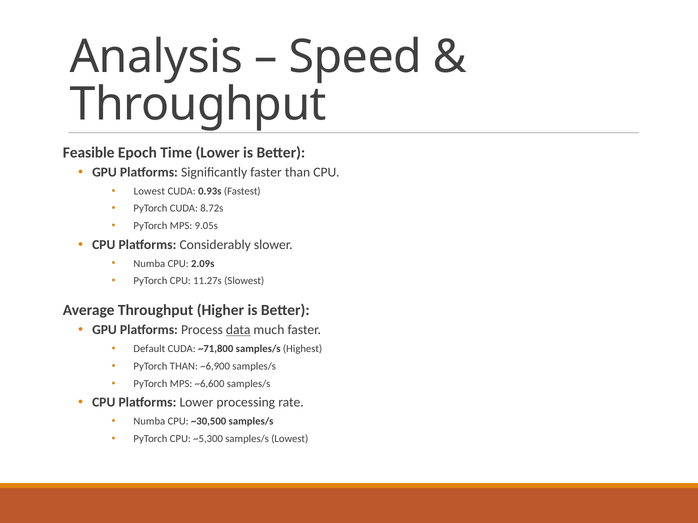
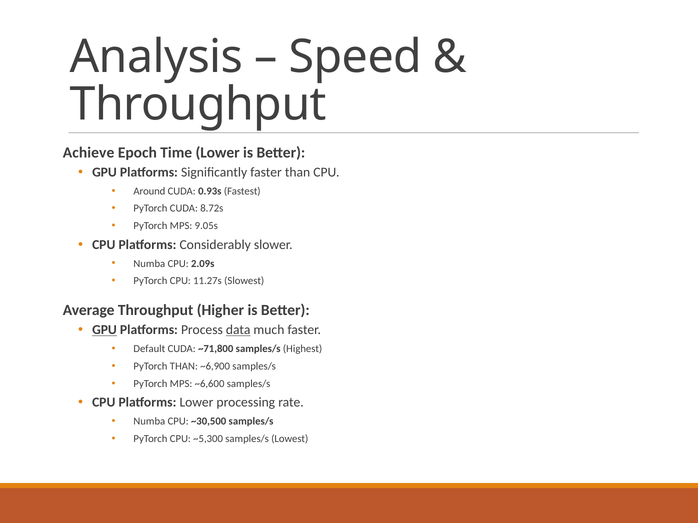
Feasible: Feasible -> Achieve (89, 153)
Lowest: Lowest -> Around (149, 191)
GPU underline: none -> present (104, 330)
